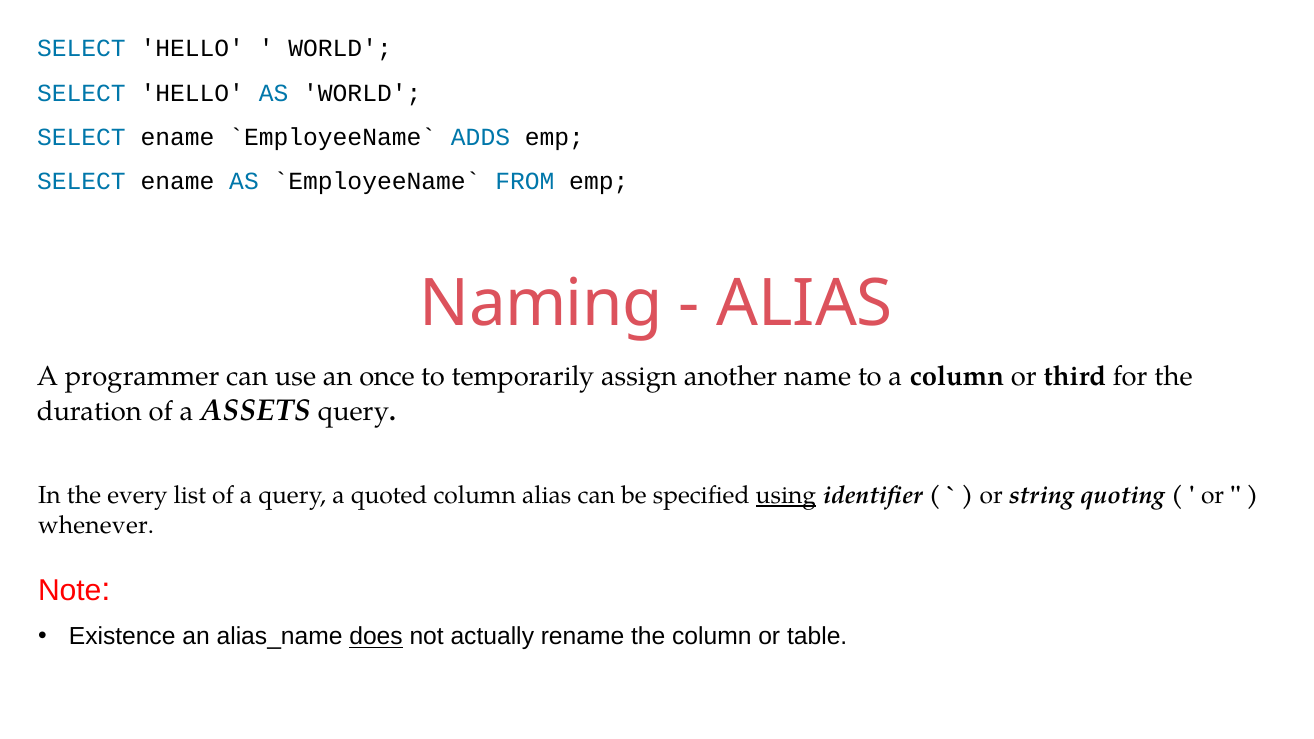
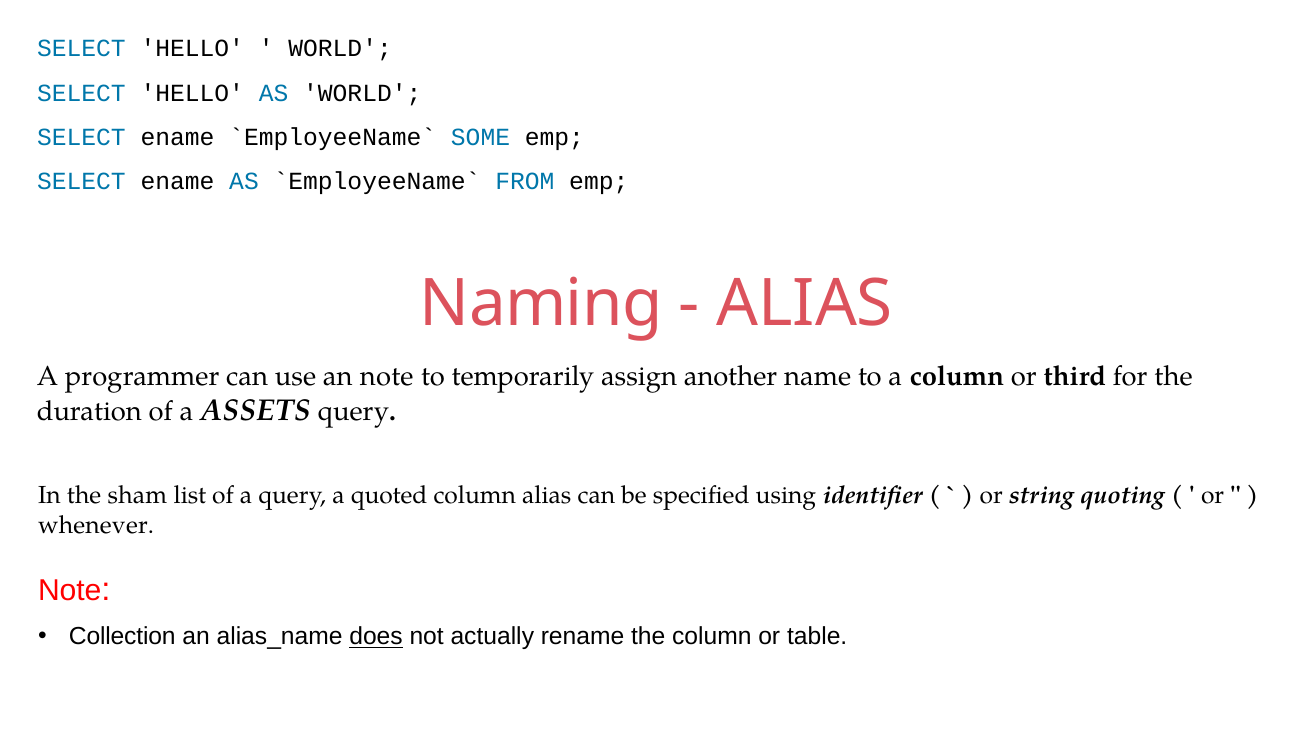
ADDS: ADDS -> SOME (481, 137)
an once: once -> note (387, 376)
every: every -> sham (137, 496)
using underline: present -> none (786, 496)
Existence: Existence -> Collection (122, 637)
